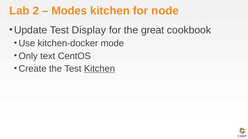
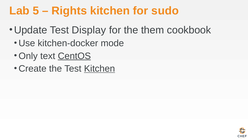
2: 2 -> 5 (36, 11)
Modes: Modes -> Rights (69, 11)
node: node -> sudo (165, 11)
great: great -> them (153, 30)
CentOS underline: none -> present (74, 56)
